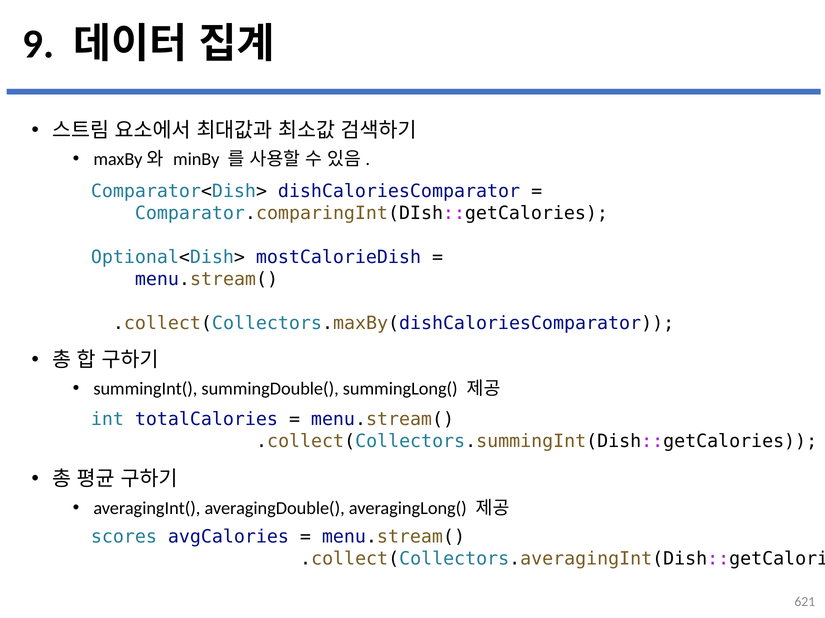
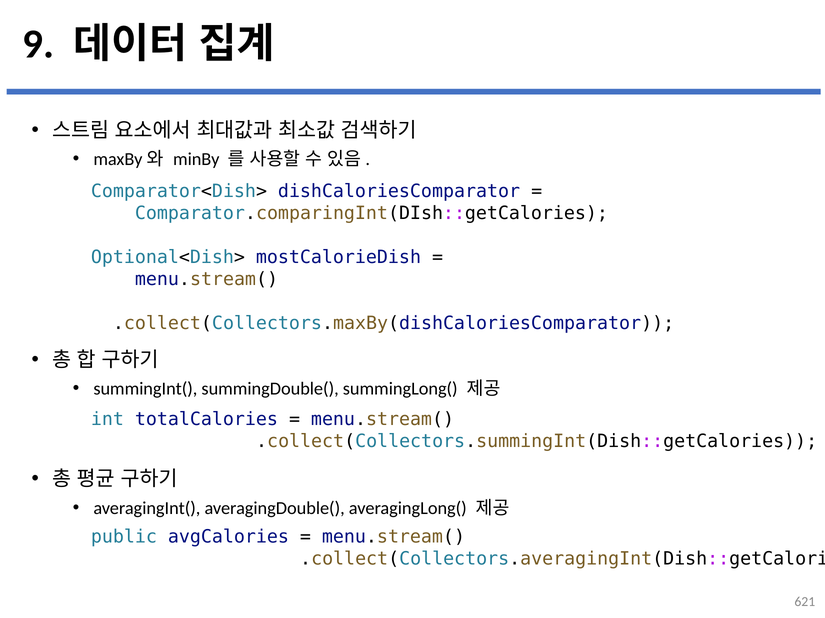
scores: scores -> public (124, 538)
